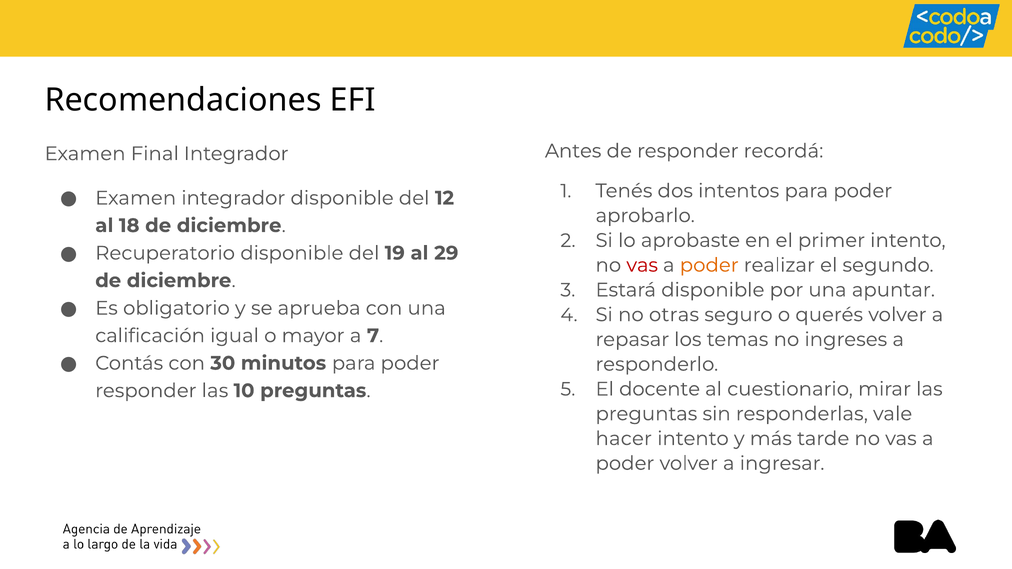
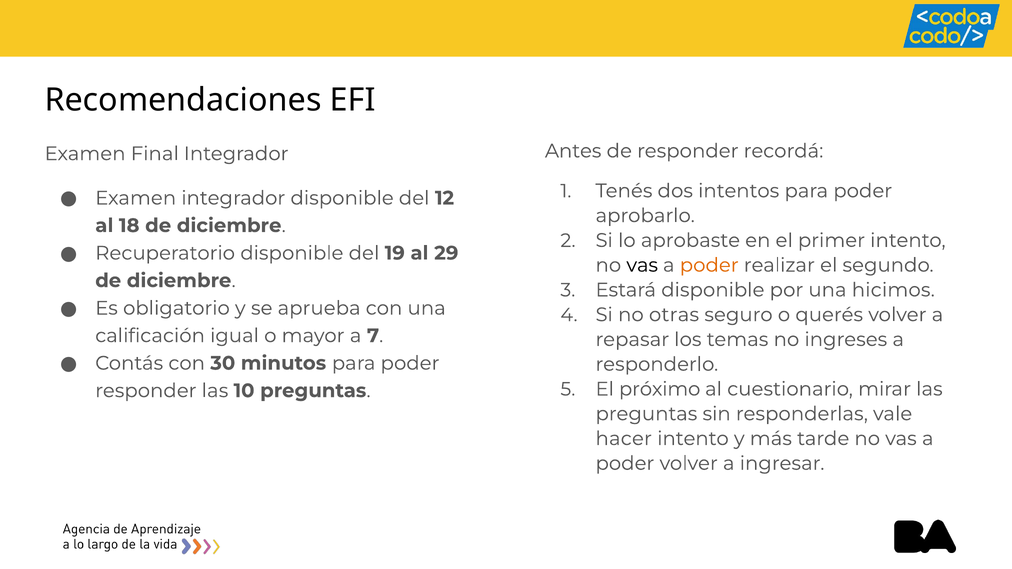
vas colour: red -> black (642, 265)
apuntar: apuntar -> hicimos (893, 290)
docente: docente -> próximo (660, 389)
